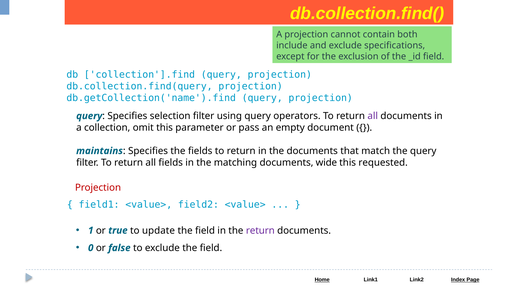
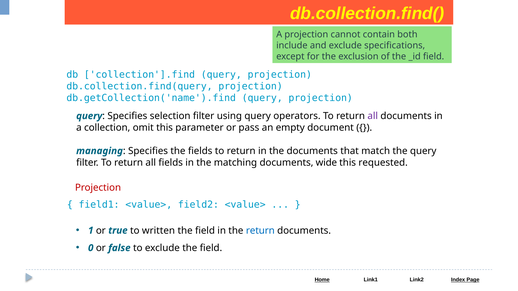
maintains: maintains -> managing (100, 151)
update: update -> written (158, 231)
return colour: purple -> blue (260, 231)
